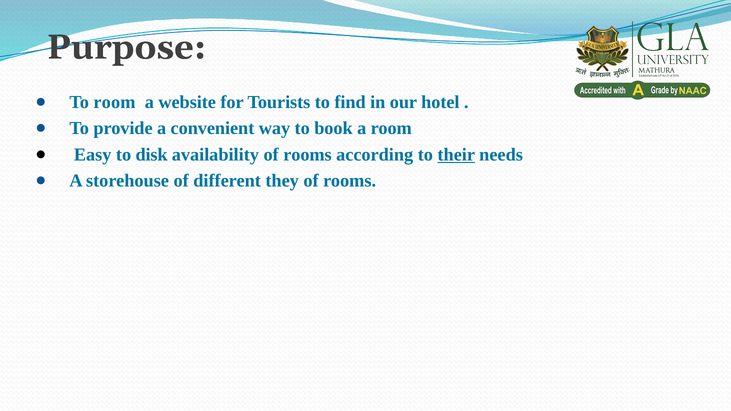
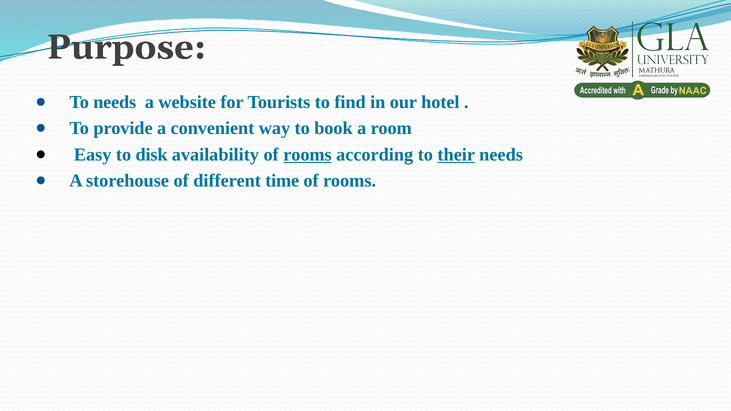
To room: room -> needs (115, 102)
rooms underline: none -> present (307, 155)
they: they -> time (282, 181)
